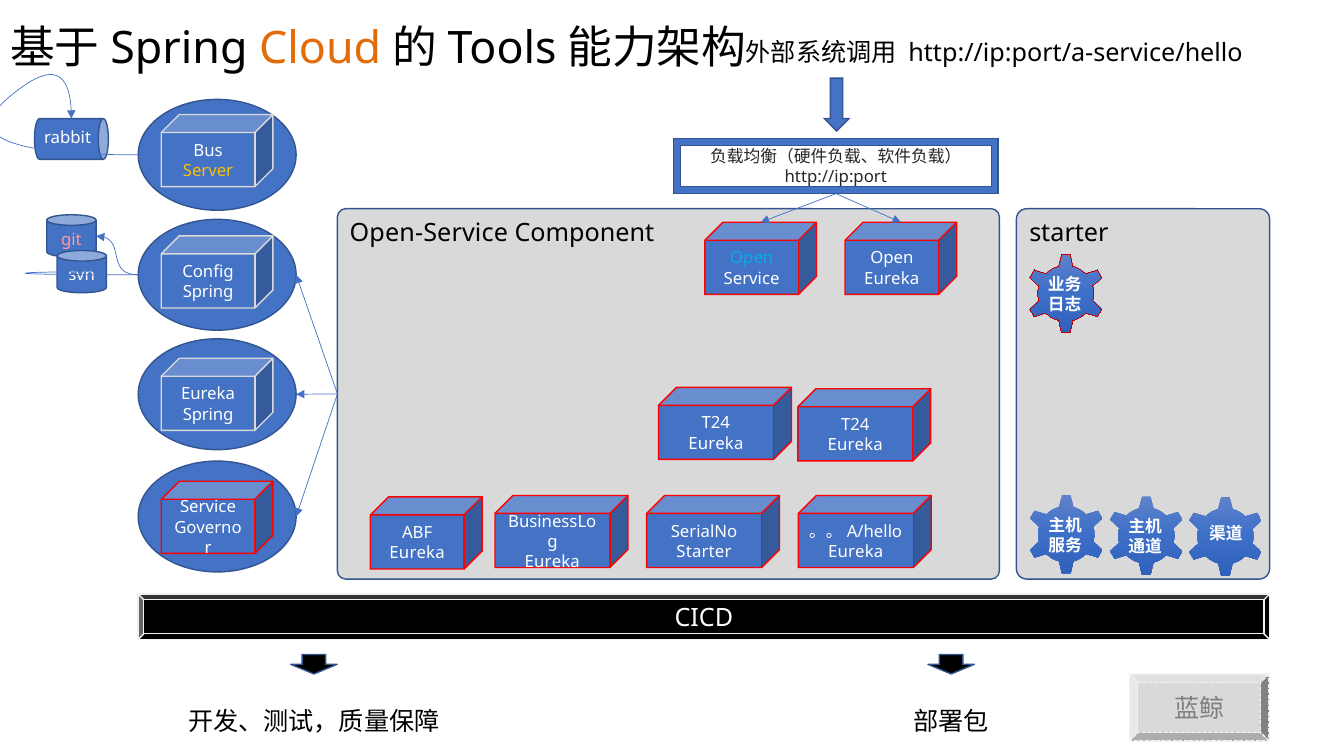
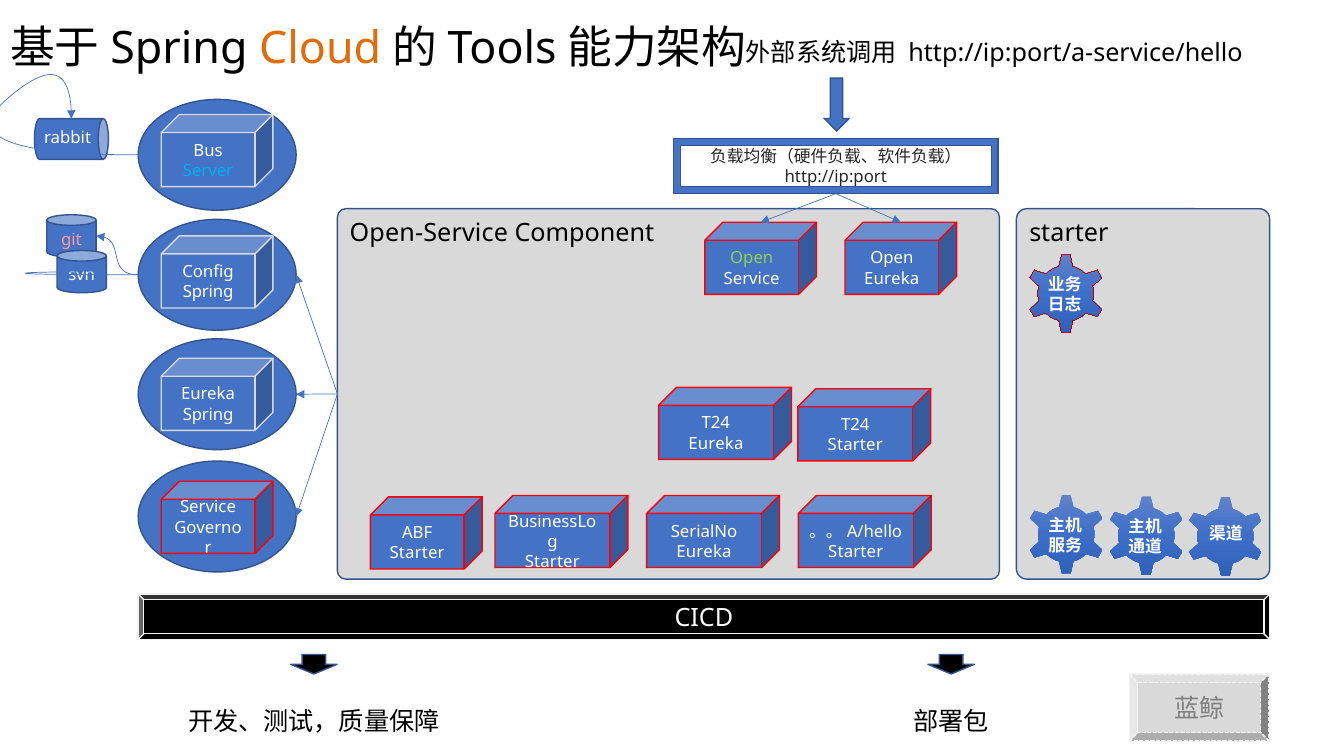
Server colour: yellow -> light blue (208, 171)
Open colour: light blue -> light green (752, 258)
Eureka: Eureka -> Starter (855, 445)
Starter: Starter -> Eureka (704, 552)
Eureka: Eureka -> Starter (856, 552)
Eureka: Eureka -> Starter (417, 553)
Eureka: Eureka -> Starter (552, 562)
